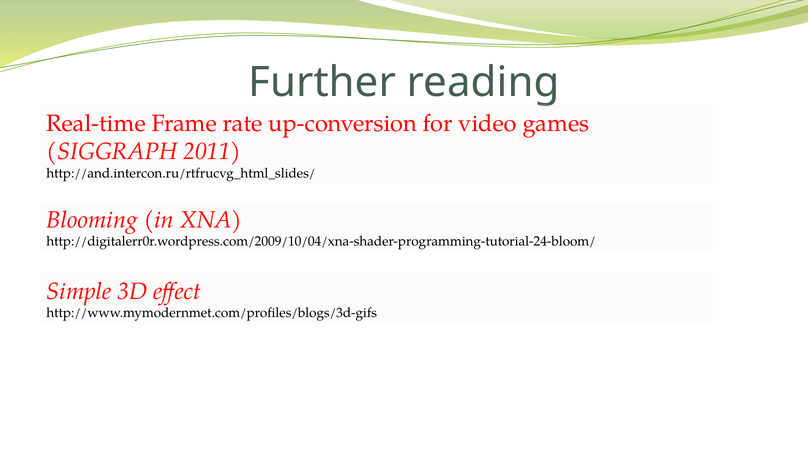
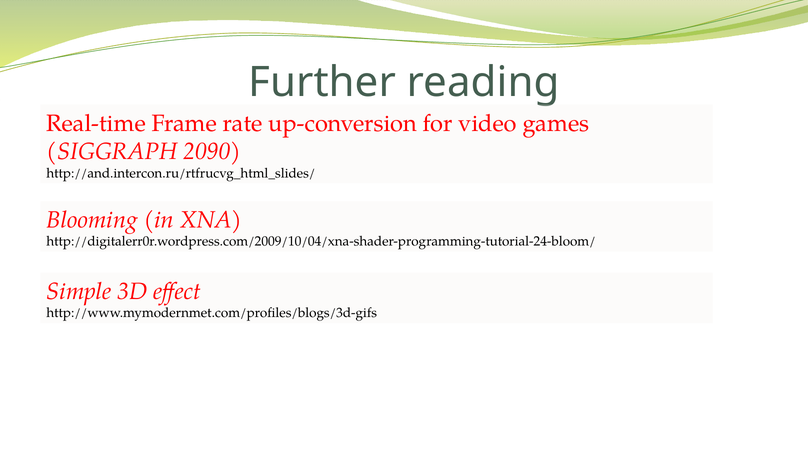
2011: 2011 -> 2090 (212, 152)
